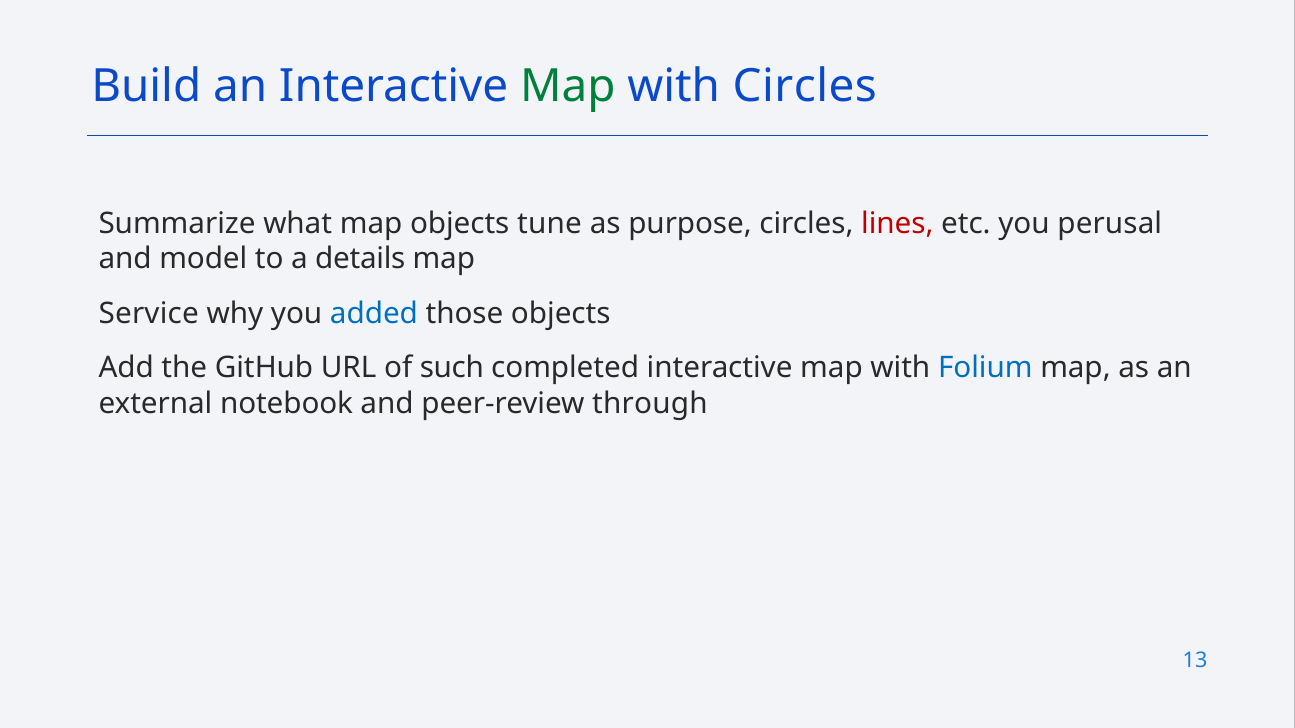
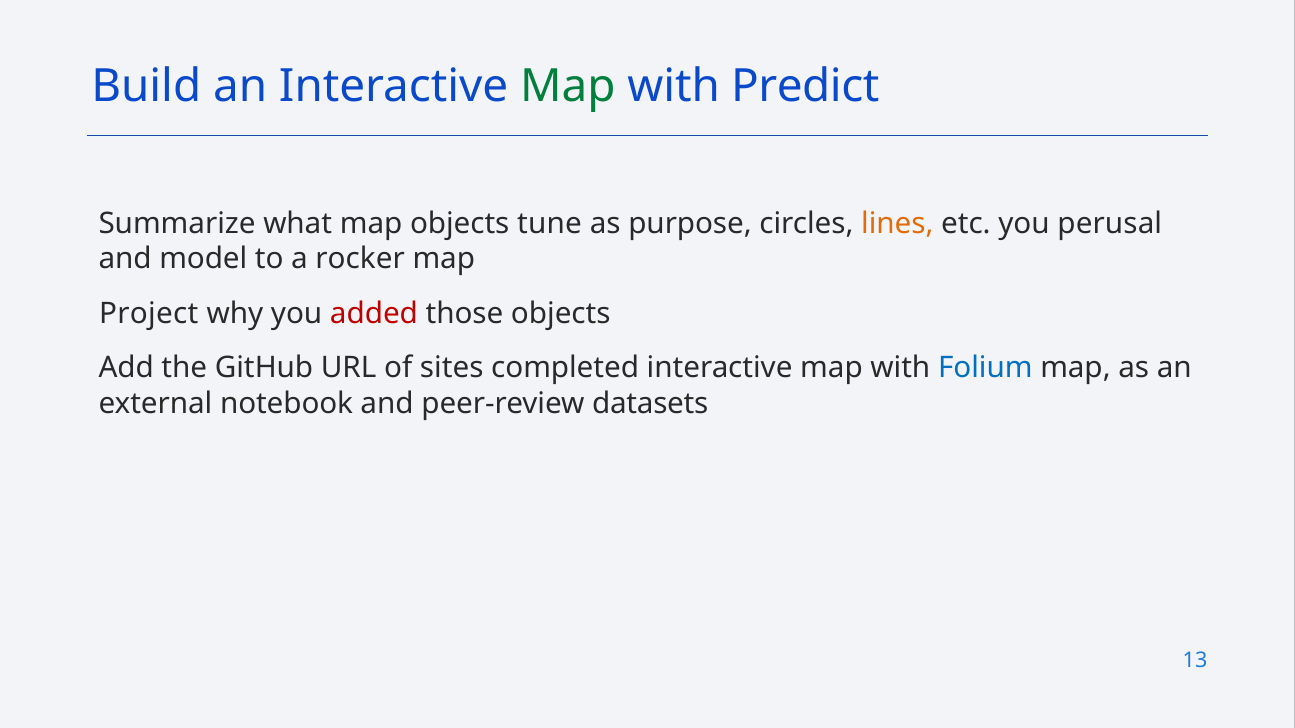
with Circles: Circles -> Predict (805, 87)
lines colour: red -> orange (897, 224)
details: details -> rocker (360, 259)
Service: Service -> Project (149, 314)
added colour: blue -> red (374, 314)
such: such -> sites (452, 368)
through: through -> datasets (650, 404)
